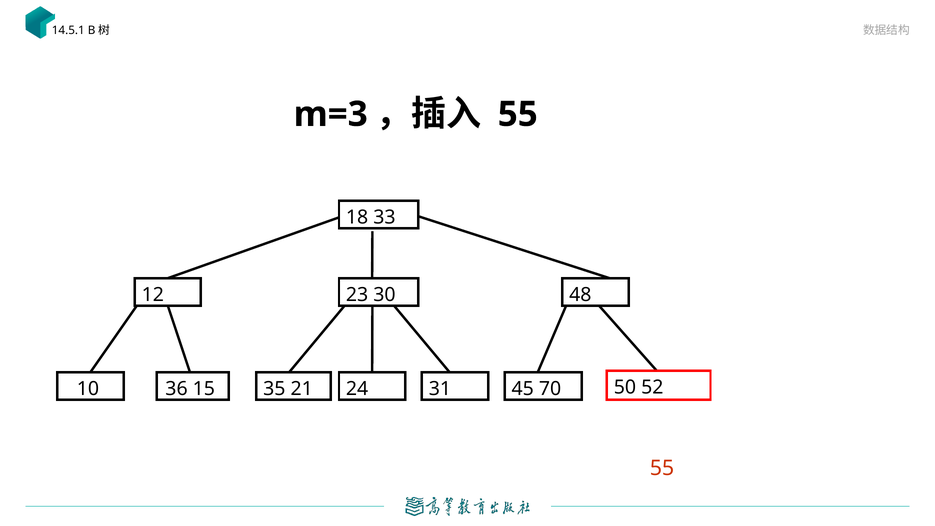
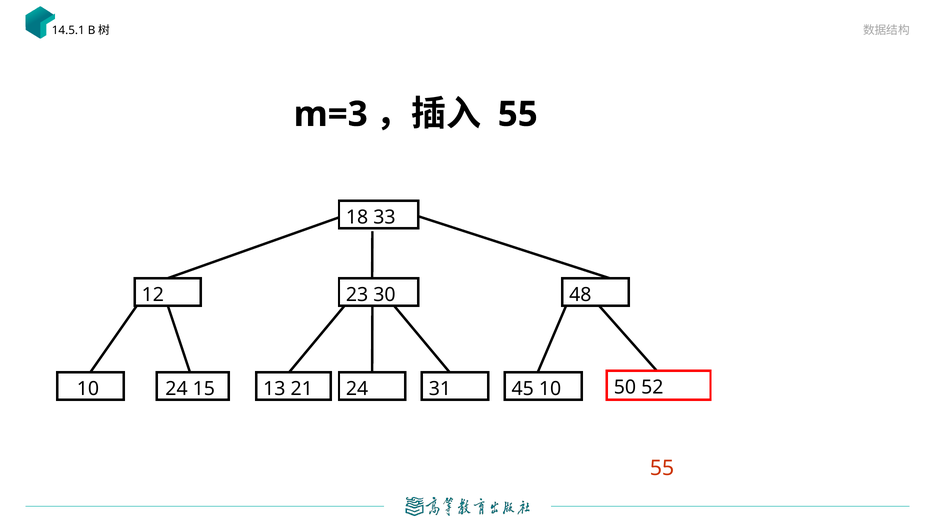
10 36: 36 -> 24 (177, 389)
35: 35 -> 13 (274, 389)
45 70: 70 -> 10 (550, 389)
